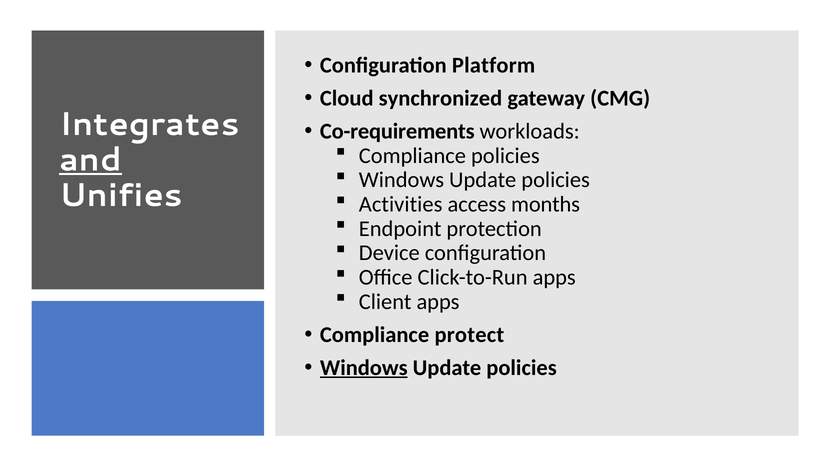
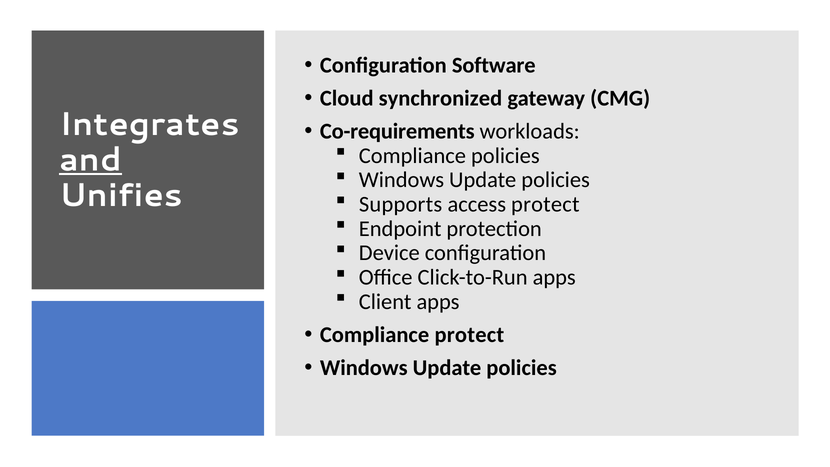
Platform: Platform -> Software (494, 65)
Activities: Activities -> Supports (401, 204)
access months: months -> protect (545, 204)
Windows underline: present -> none (364, 368)
